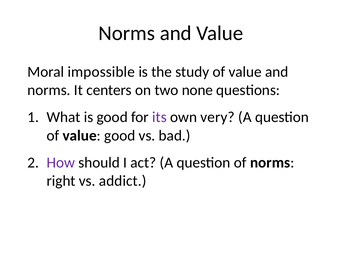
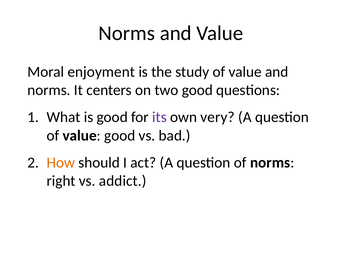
impossible: impossible -> enjoyment (101, 72)
two none: none -> good (197, 90)
How colour: purple -> orange (61, 162)
